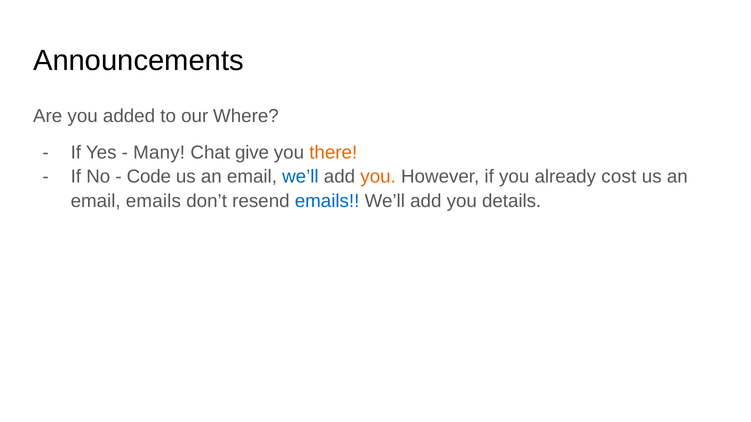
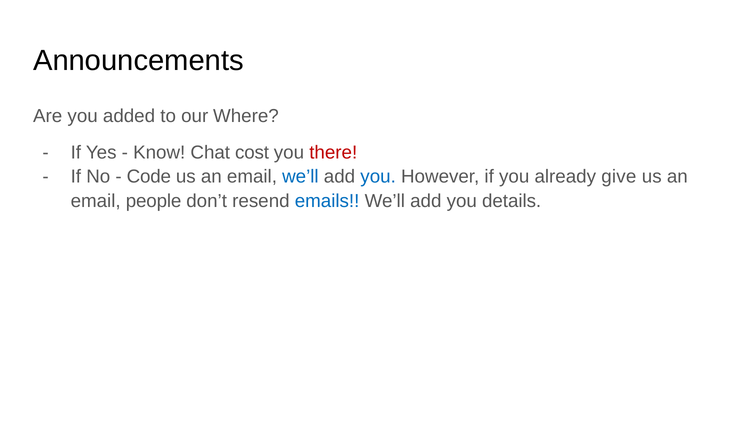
Many: Many -> Know (159, 153)
give: give -> cost (252, 153)
there colour: orange -> red (333, 153)
you colour: orange -> blue (378, 177)
cost: cost -> give (619, 177)
email emails: emails -> people (154, 201)
